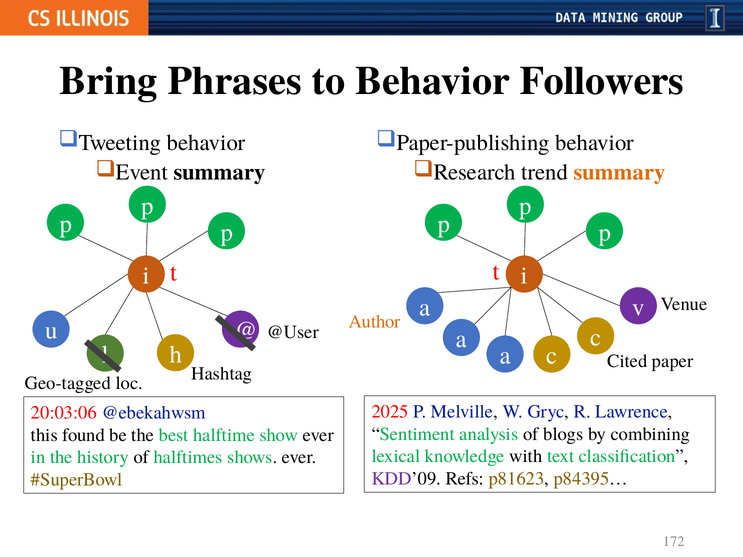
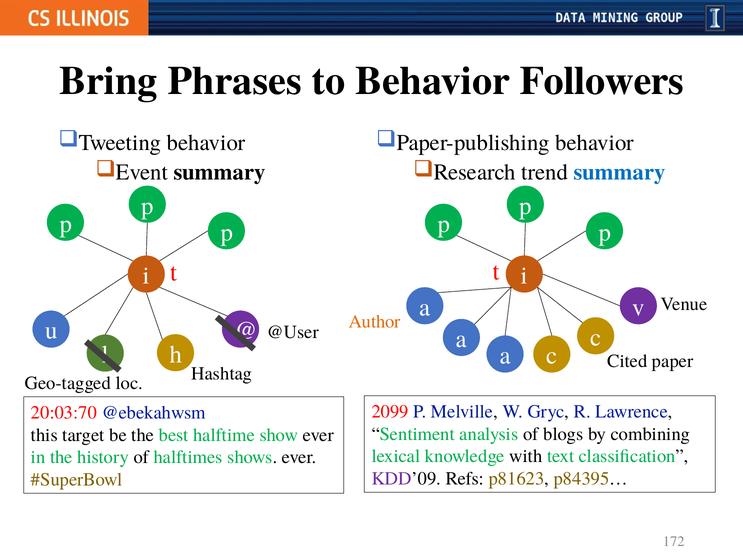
summary colour: orange -> blue (620, 172)
2025: 2025 -> 2099 (390, 412)
20:03:06: 20:03:06 -> 20:03:70 (64, 413)
found: found -> target (83, 435)
